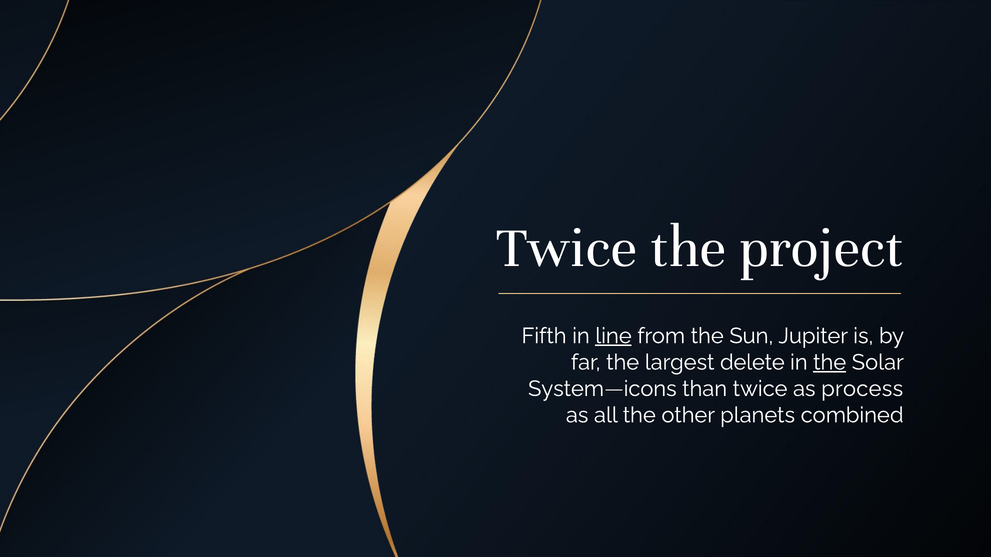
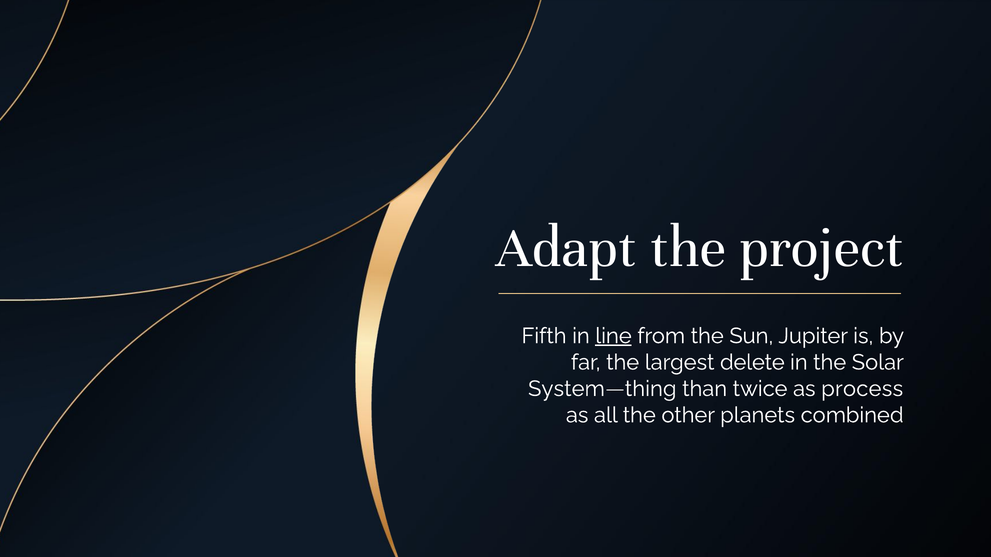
Twice: Twice -> Adapt (567, 247)
the underline: present -> none (830, 363)
System—icons: System—icons -> System—thing (602, 389)
